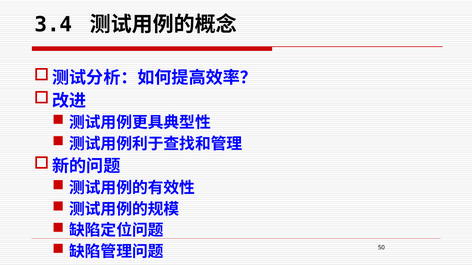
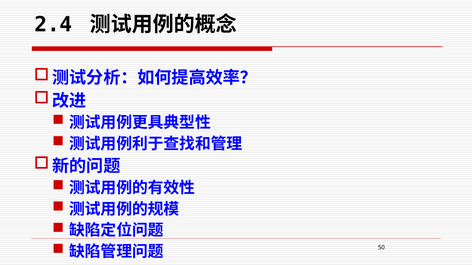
3.4: 3.4 -> 2.4 (53, 25)
